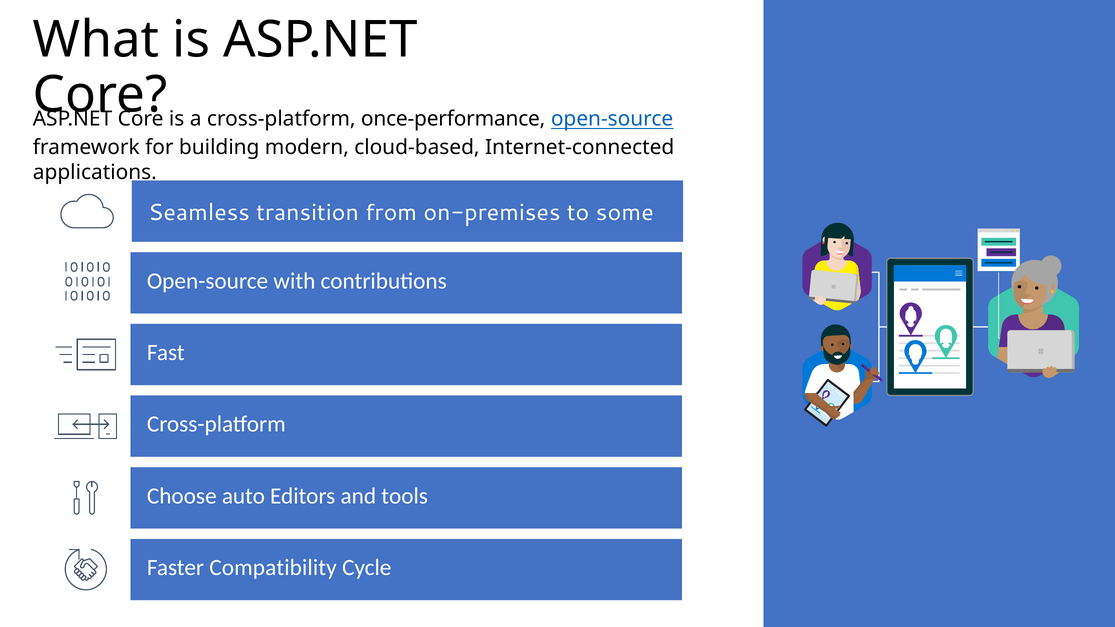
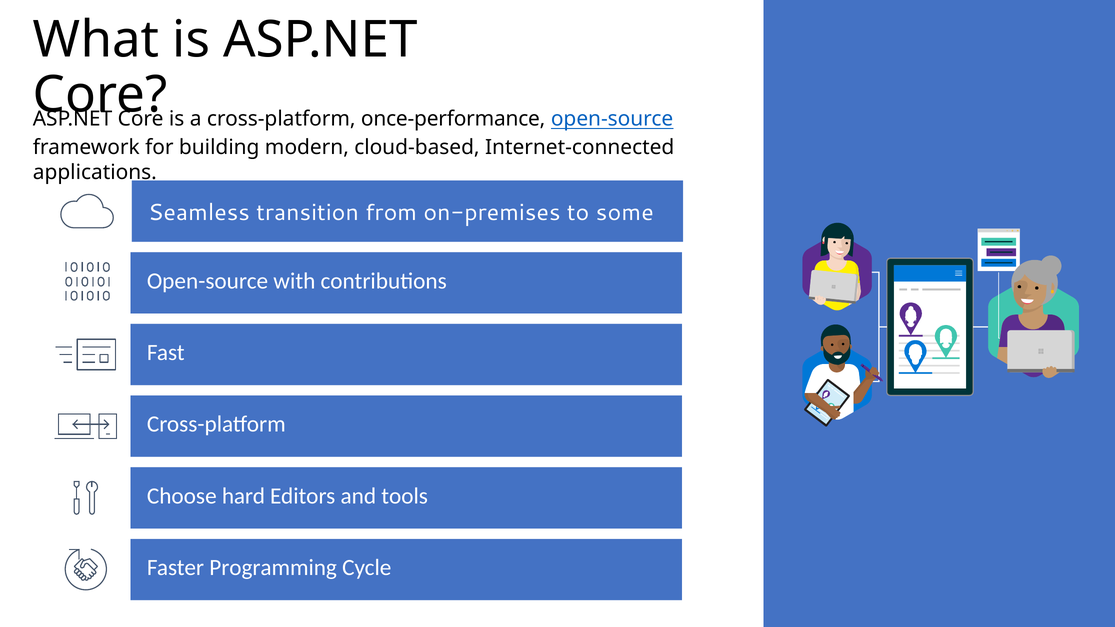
auto: auto -> hard (243, 496)
Compatibility: Compatibility -> Programming (273, 568)
